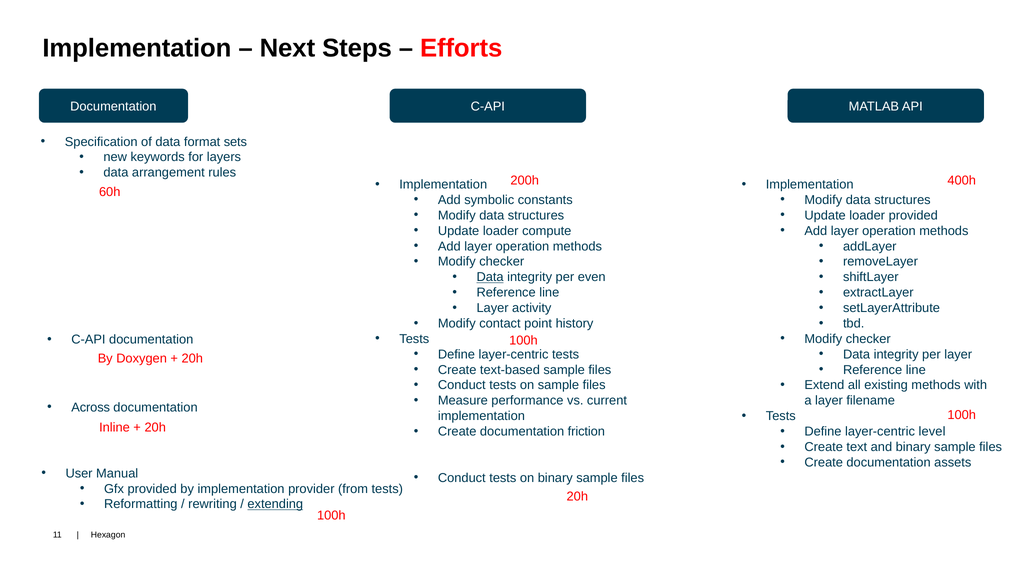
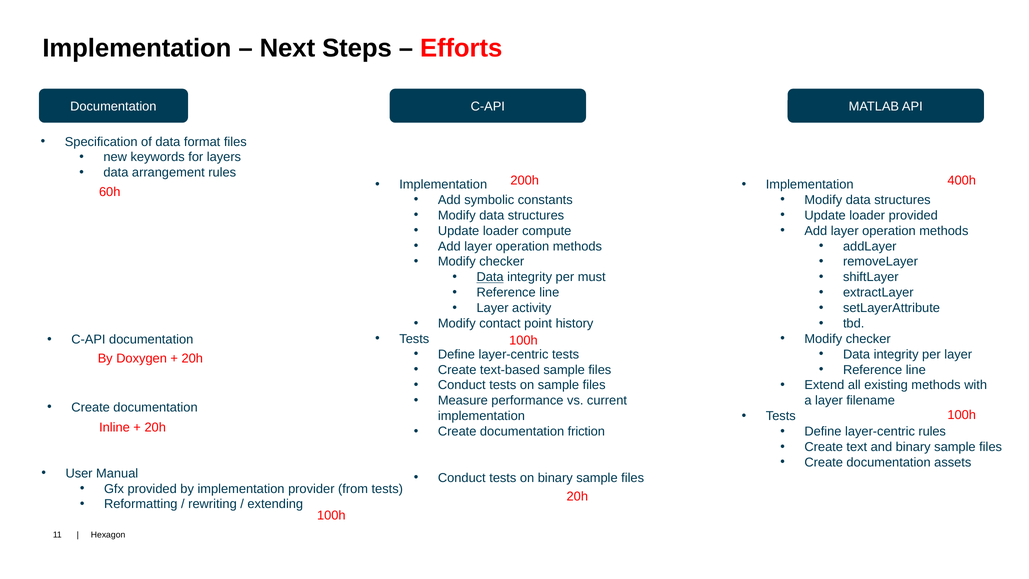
format sets: sets -> files (235, 142)
even: even -> must (592, 277)
Across: Across -> Create (91, 407)
layer-centric level: level -> rules (932, 431)
extending underline: present -> none (275, 504)
